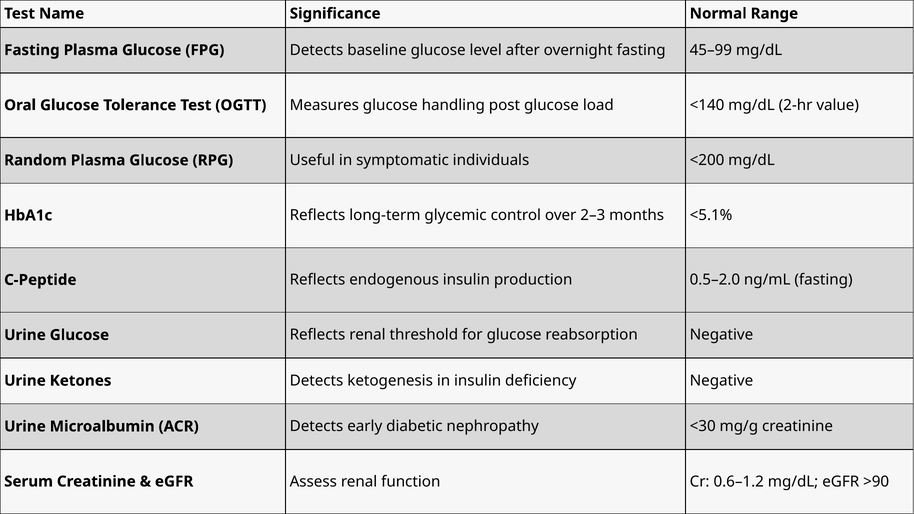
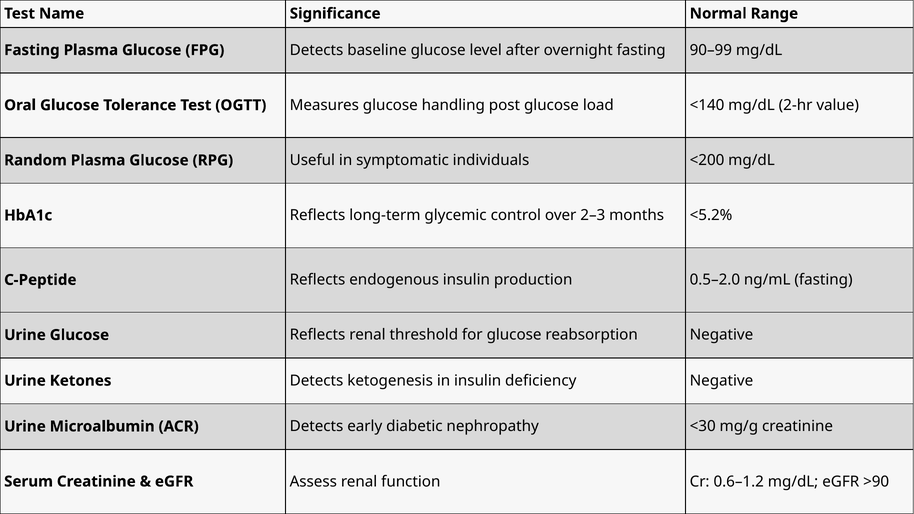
45–99: 45–99 -> 90–99 (711, 50)
<5.1%: <5.1% -> <5.2% (711, 215)
